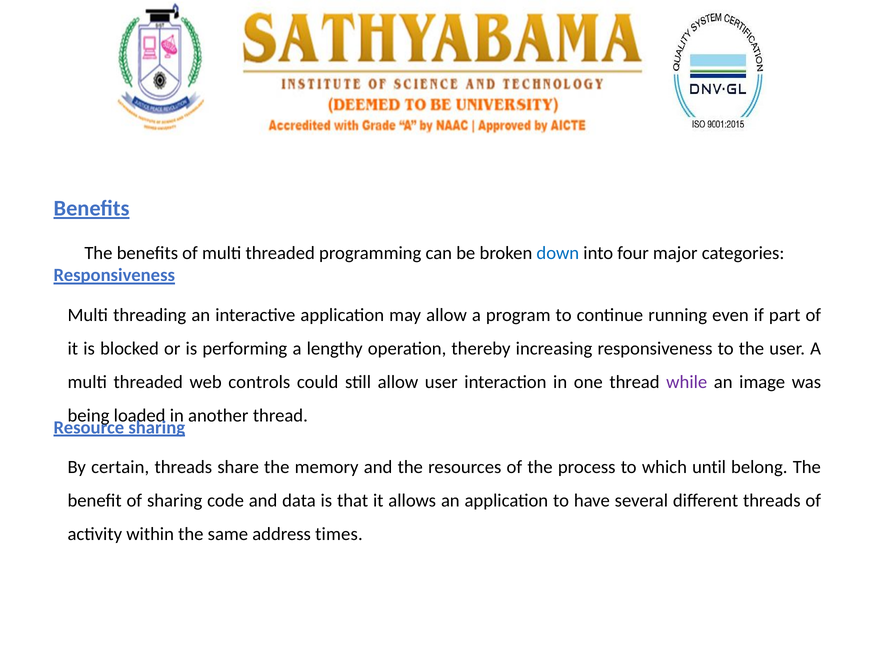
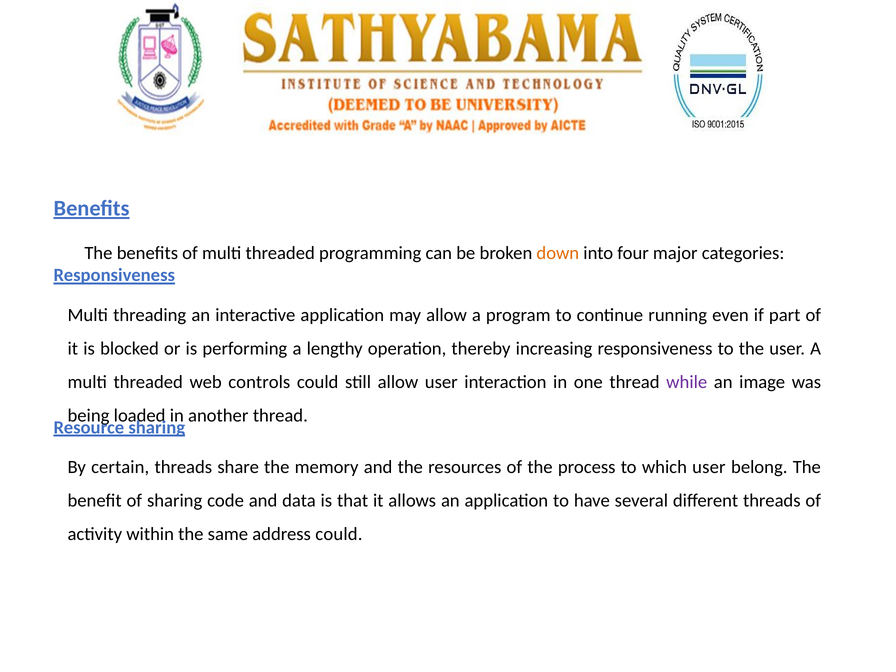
down colour: blue -> orange (558, 253)
which until: until -> user (709, 467)
address times: times -> could (339, 534)
